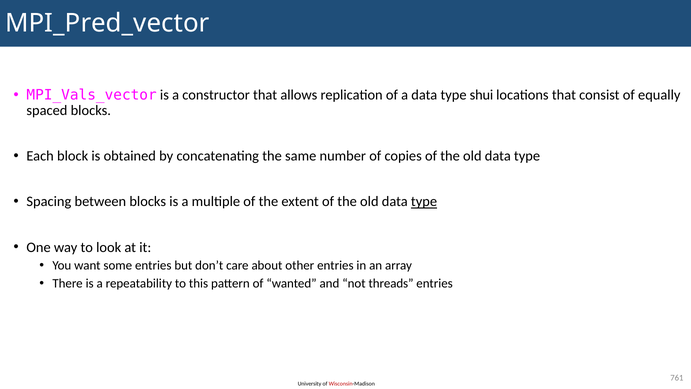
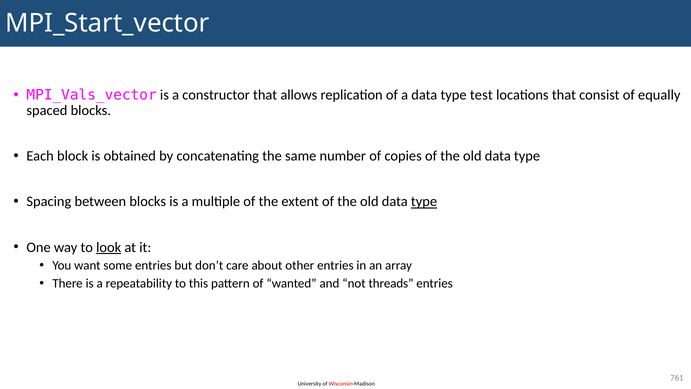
MPI_Pred_vector: MPI_Pred_vector -> MPI_Start_vector (107, 23)
shui: shui -> test (481, 95)
look underline: none -> present (109, 247)
